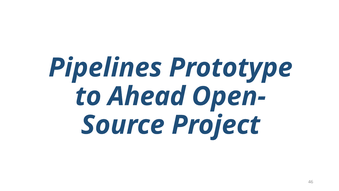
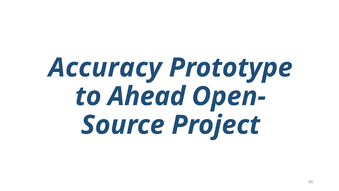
Pipelines: Pipelines -> Accuracy (105, 68)
